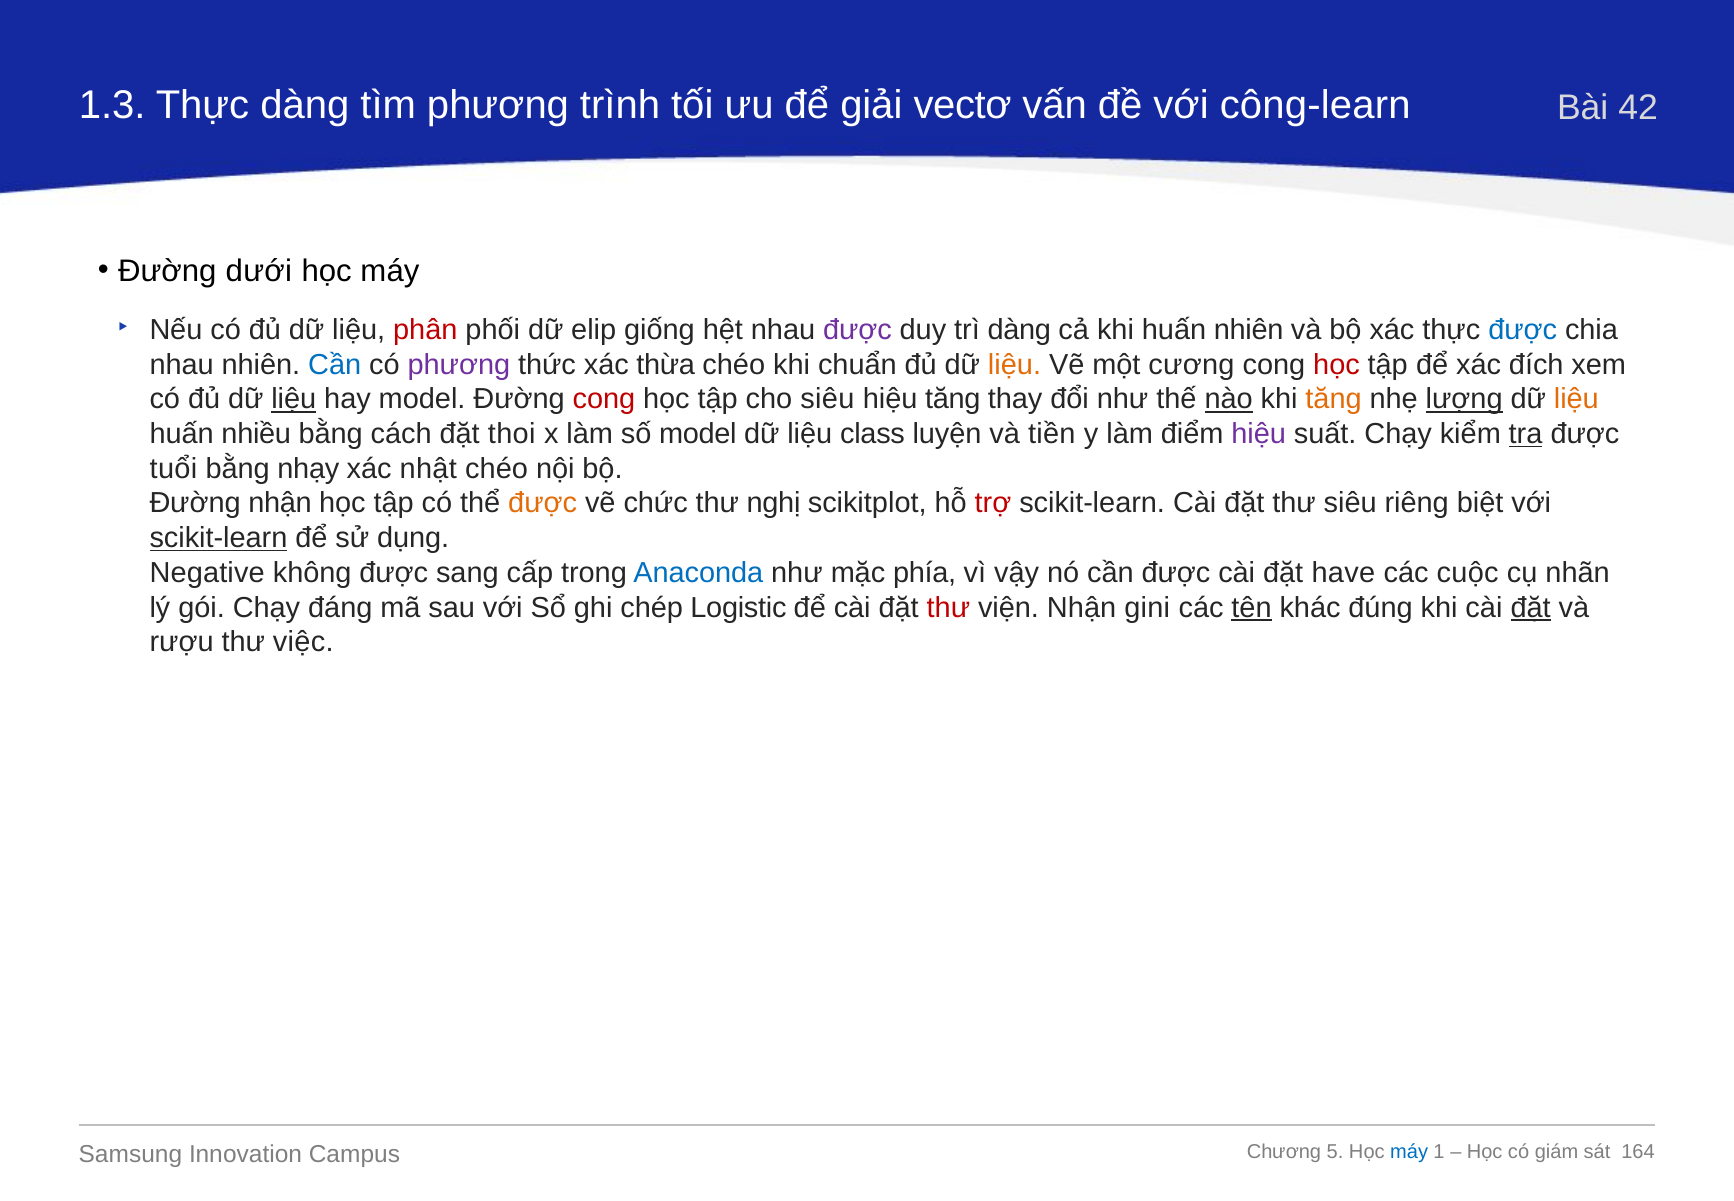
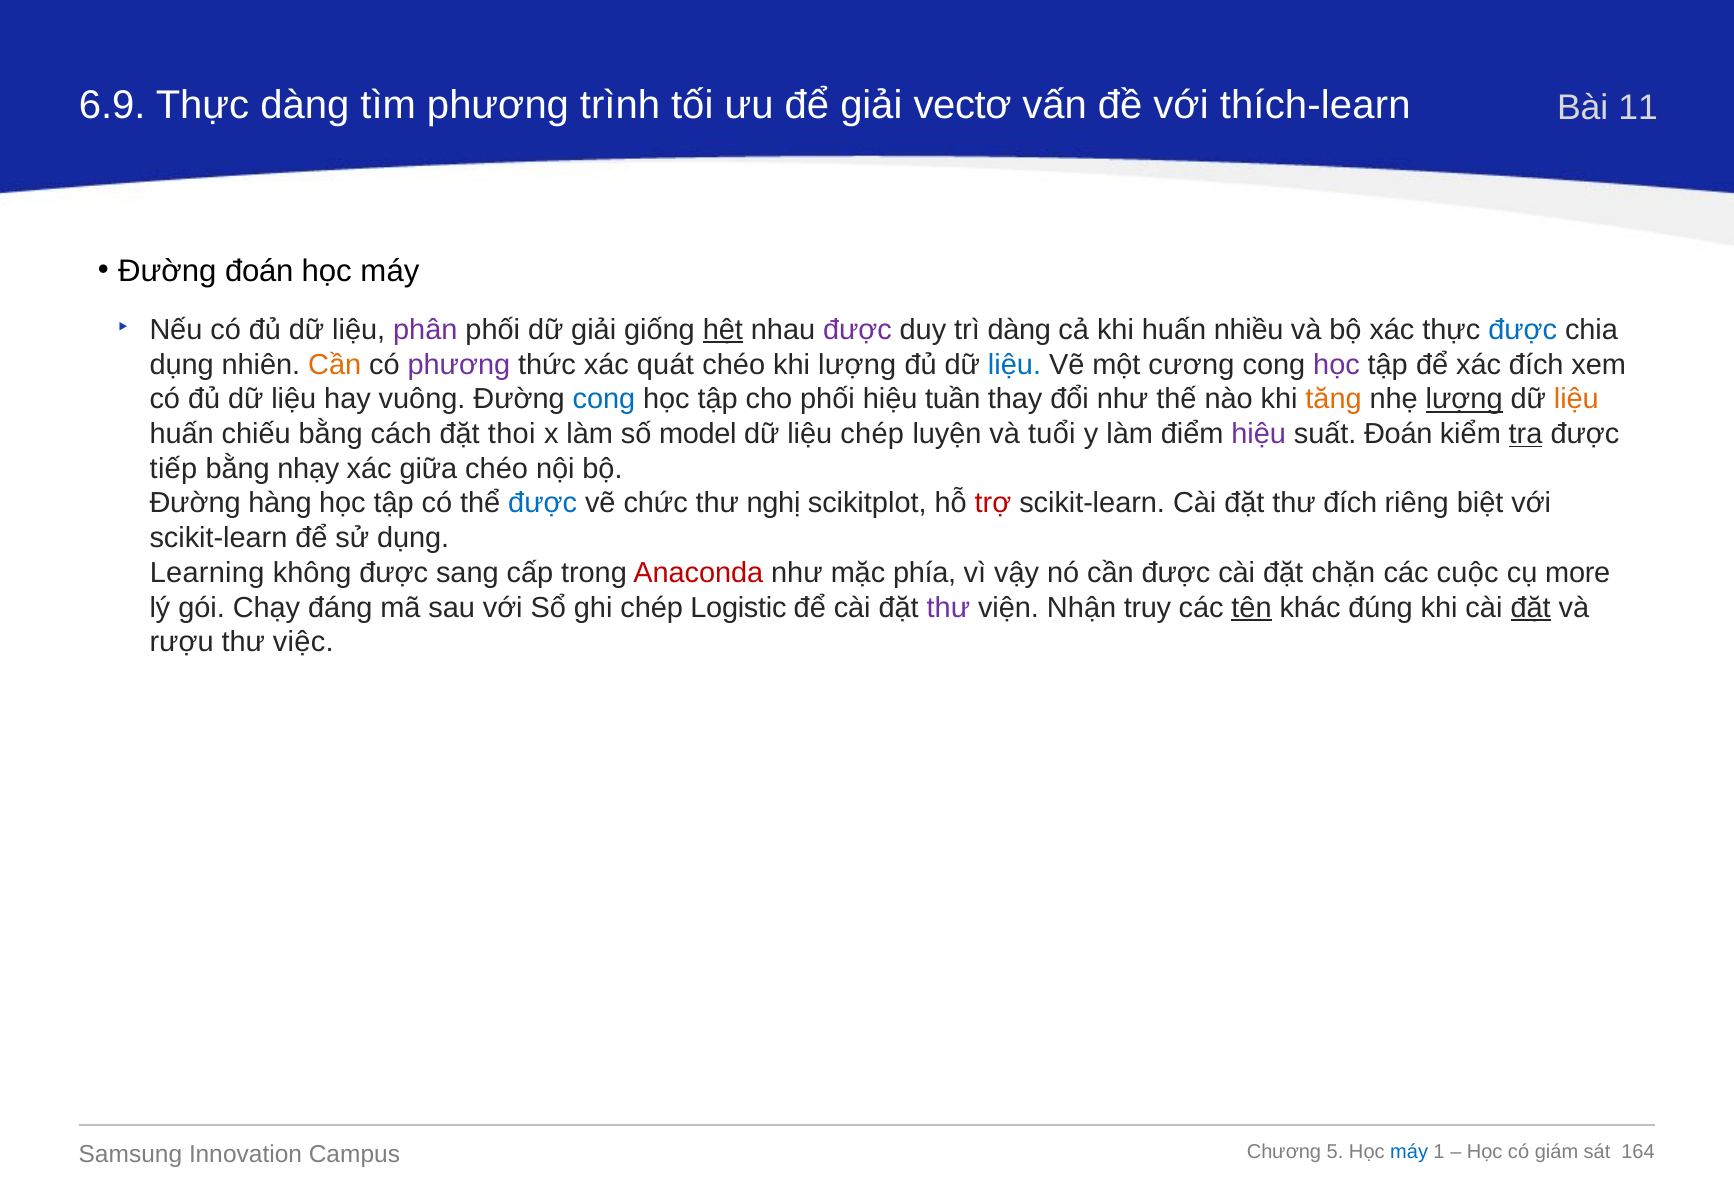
1.3: 1.3 -> 6.9 (112, 106)
công-learn: công-learn -> thích-learn (1315, 106)
42: 42 -> 11 (1638, 108)
Đường dưới: dưới -> đoán (259, 271)
phân colour: red -> purple (425, 330)
dữ elip: elip -> giải (594, 330)
hệt underline: none -> present (723, 330)
huấn nhiên: nhiên -> nhiều (1249, 330)
nhau: nhau -> dụng (182, 364)
Cần colour: blue -> orange (335, 364)
thừa: thừa -> quát (665, 364)
khi chuẩn: chuẩn -> lượng (857, 364)
liệu colour: orange -> blue (1014, 364)
học colour: red -> purple (1337, 364)
liệu underline: present -> none (294, 399)
hay model: model -> vuông (422, 399)
cong colour: red -> blue (604, 399)
cho siêu: siêu -> phối (828, 399)
hiệu tăng: tăng -> tuần (953, 399)
nào underline: present -> none (1229, 399)
nhiều: nhiều -> chiếu (256, 434)
liệu class: class -> chép (872, 434)
tiền: tiền -> tuổi (1052, 434)
suất Chạy: Chạy -> Đoán (1398, 434)
tuổi: tuổi -> tiếp (173, 469)
nhật: nhật -> giữa (428, 469)
Đường nhận: nhận -> hàng (280, 503)
được colour: orange -> blue (543, 503)
thư siêu: siêu -> đích (1350, 503)
scikit-learn underline: present -> none (218, 538)
Negative: Negative -> Learning (207, 573)
Anaconda colour: blue -> red (698, 573)
have: have -> chặn (1343, 573)
nhãn: nhãn -> more (1578, 573)
thư colour: red -> purple (948, 608)
gini: gini -> truy (1147, 608)
